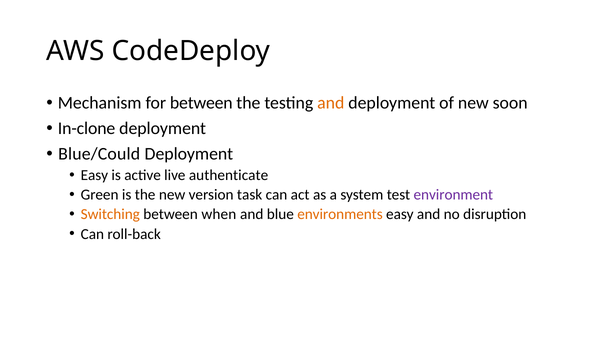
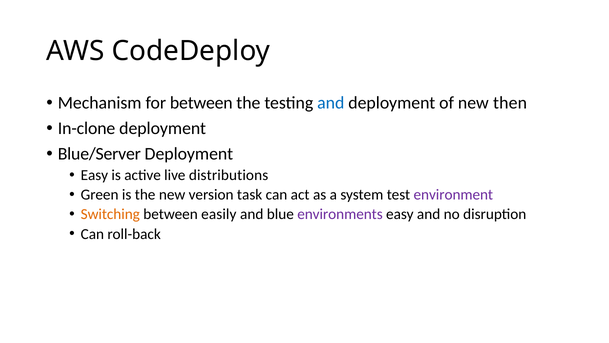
and colour: orange -> blue (331, 103)
soon: soon -> then (510, 103)
Blue/Could: Blue/Could -> Blue/Server (99, 154)
authenticate: authenticate -> distributions (229, 175)
when: when -> easily (219, 214)
environments colour: orange -> purple (340, 214)
